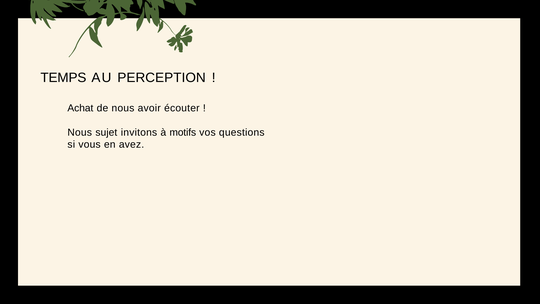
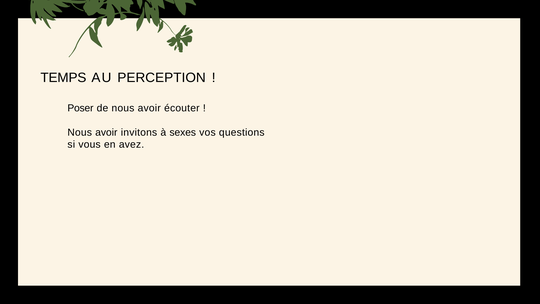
Achat: Achat -> Poser (80, 108)
sujet: sujet -> avoir (106, 132)
motifs: motifs -> sexes (183, 132)
